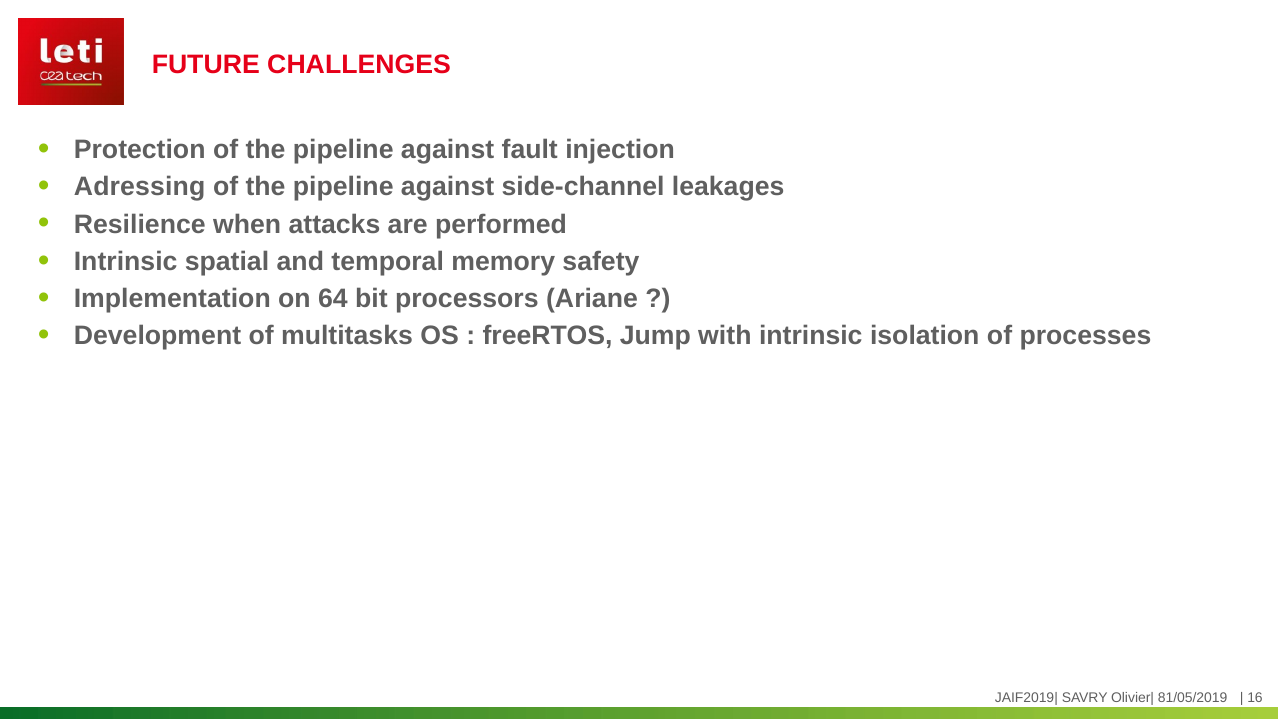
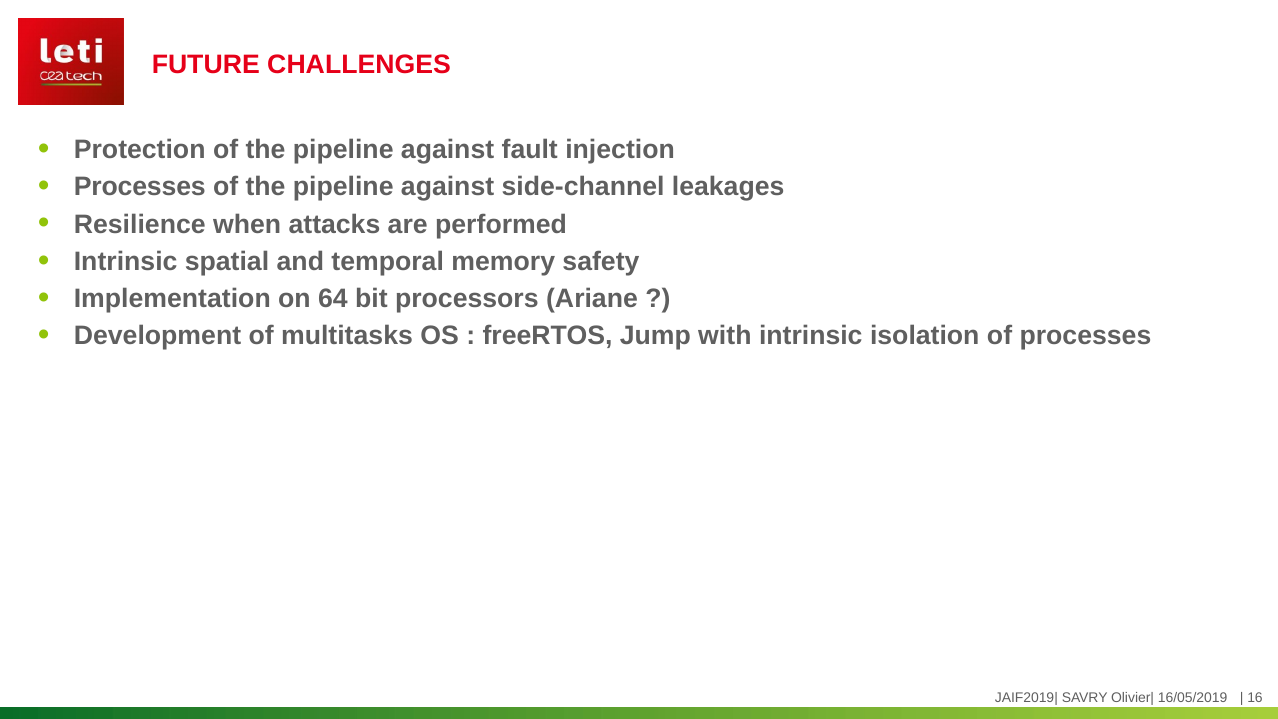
Adressing: Adressing -> Processes (140, 187)
81/05/2019: 81/05/2019 -> 16/05/2019 (1193, 698)
